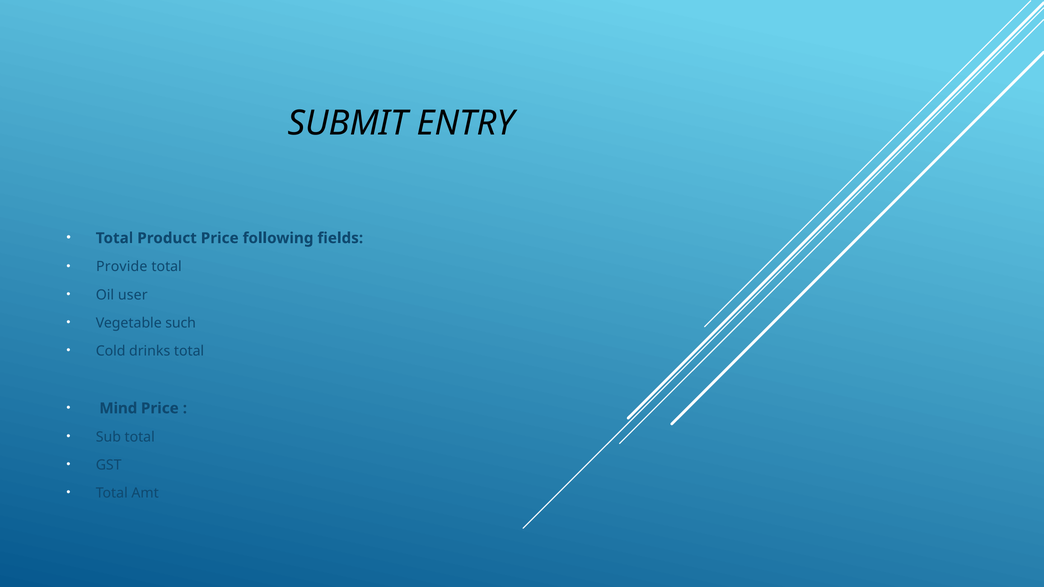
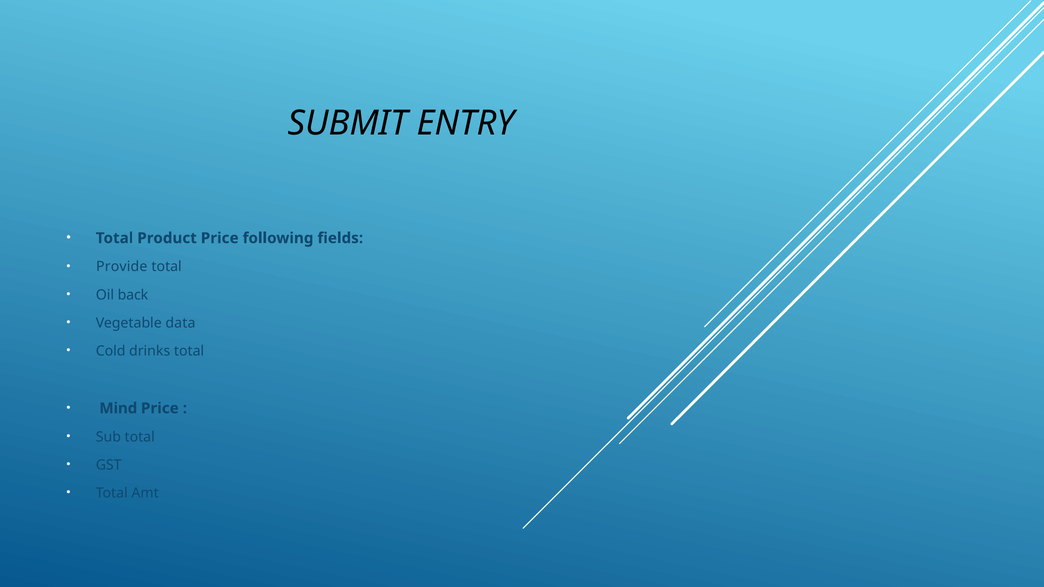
user: user -> back (133, 295)
such: such -> data (180, 323)
